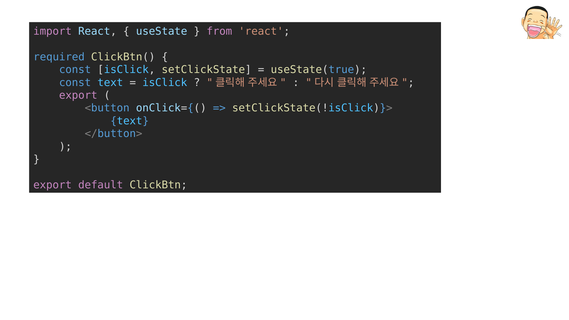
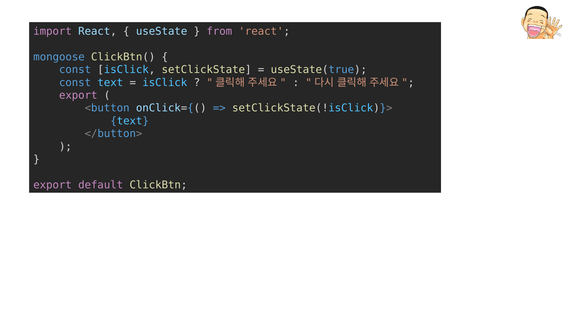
required: required -> mongoose (59, 57)
